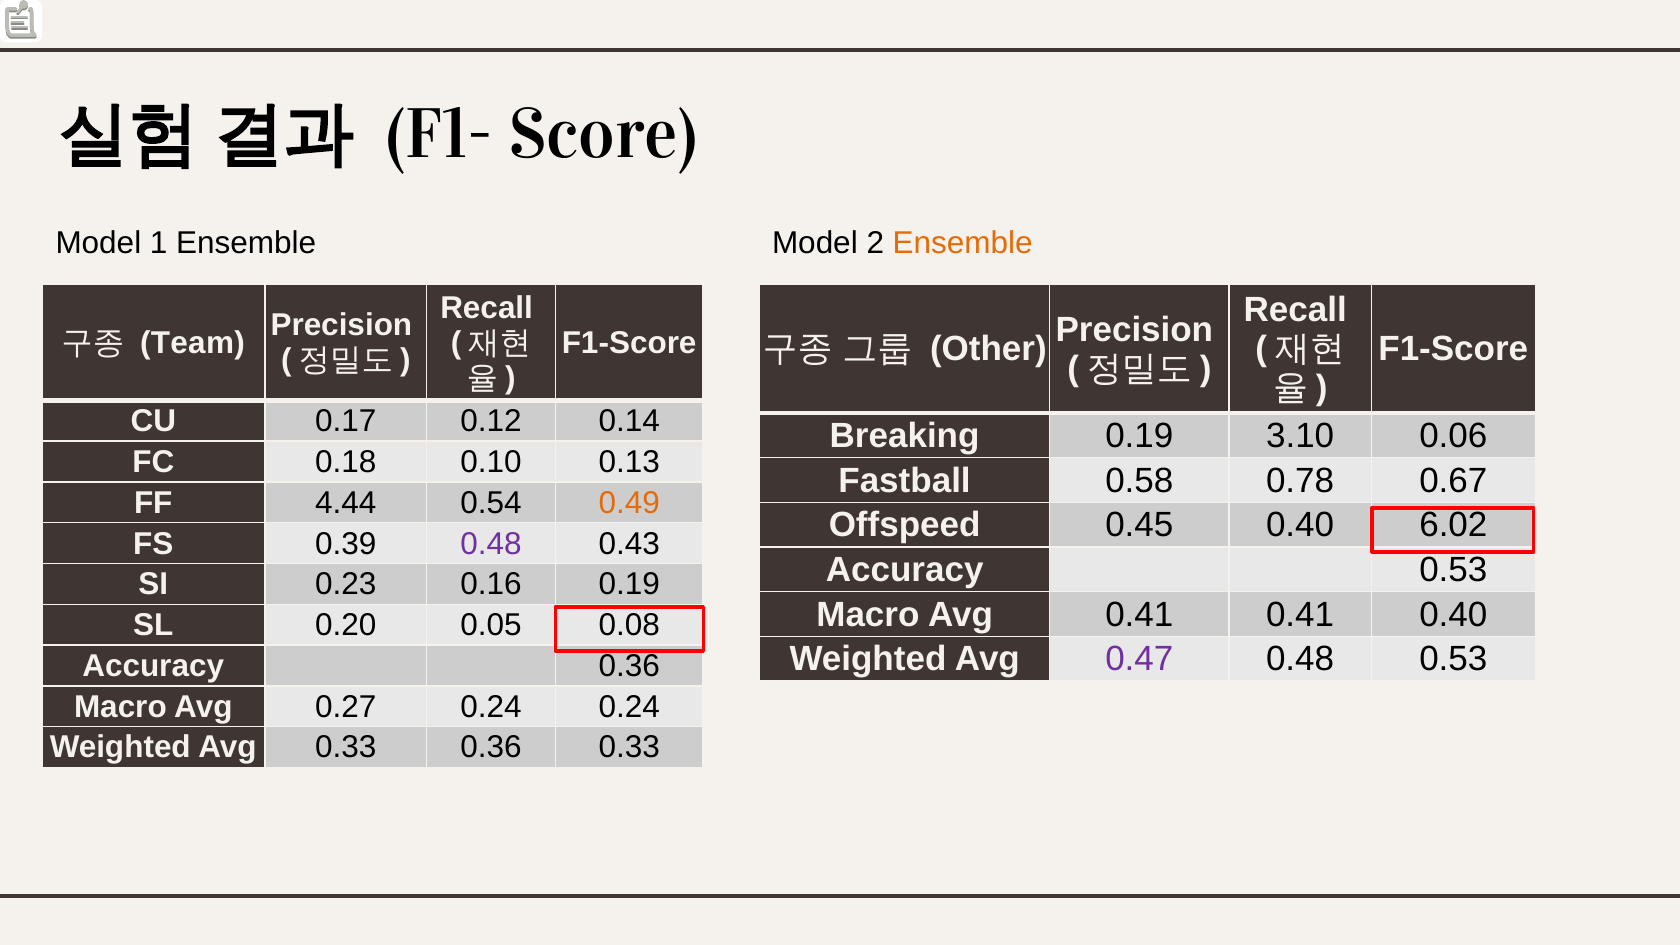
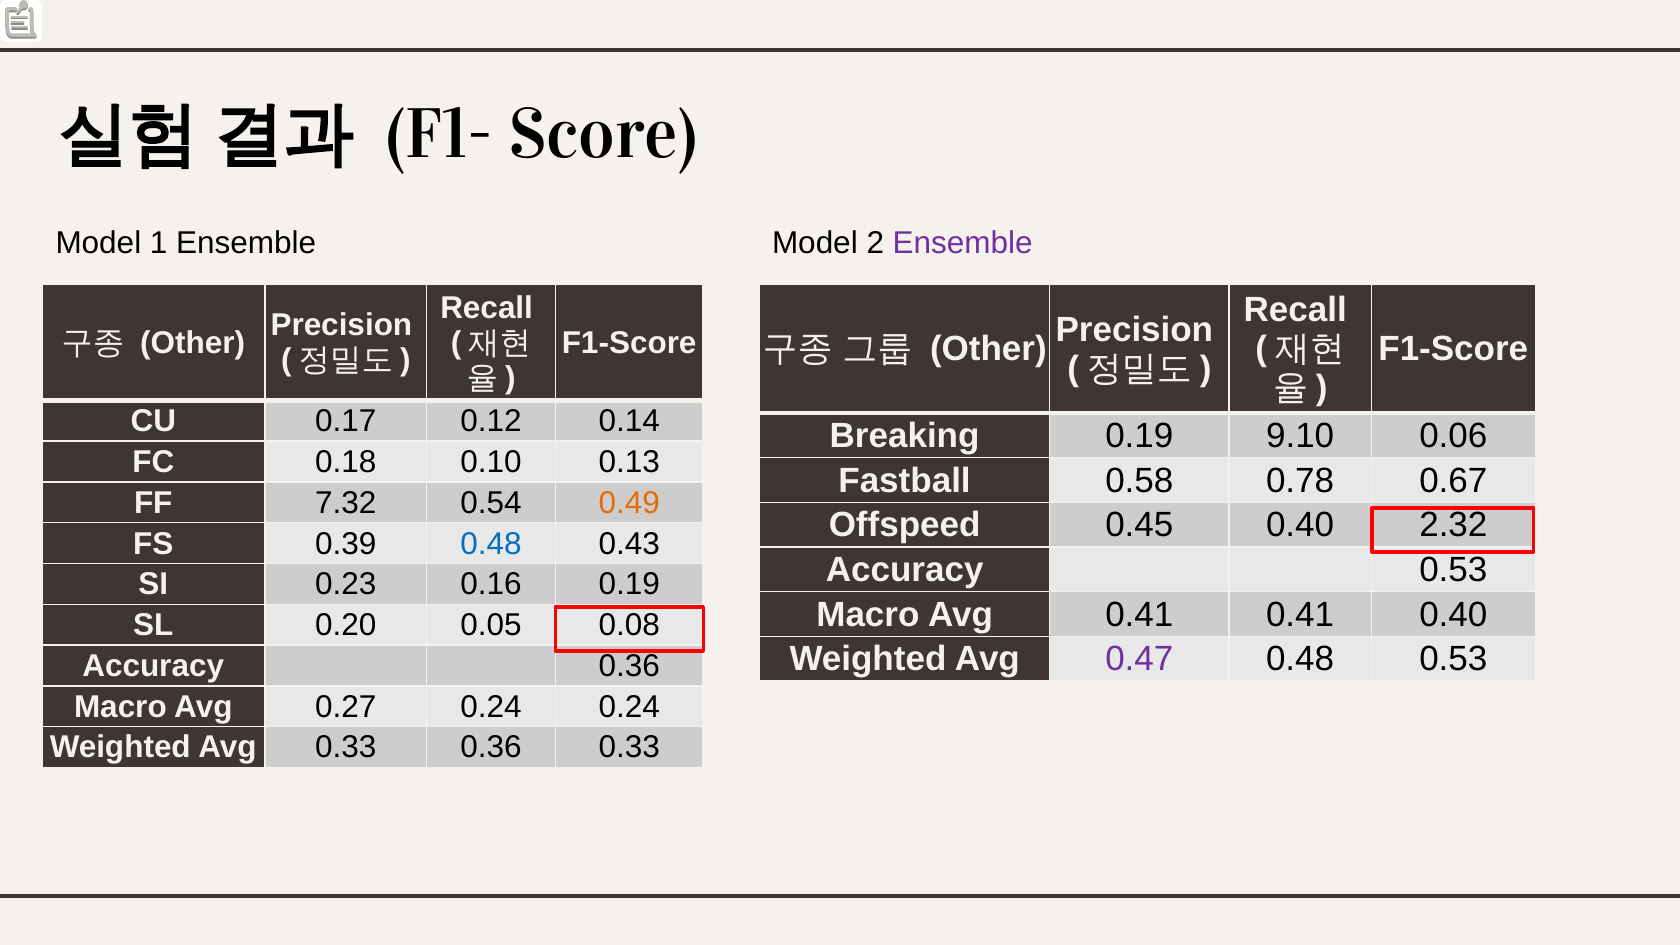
Ensemble colour: orange -> purple (963, 243)
Team: Team -> Other (193, 343)
3.10: 3.10 -> 9.10 (1300, 436)
4.44: 4.44 -> 7.32 (346, 503)
6.02: 6.02 -> 2.32 (1453, 525)
0.48 colour: purple -> blue (491, 544)
